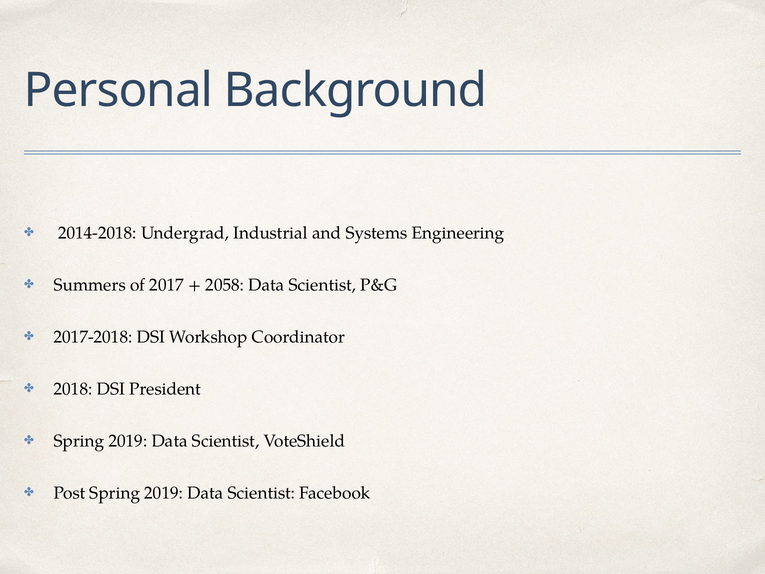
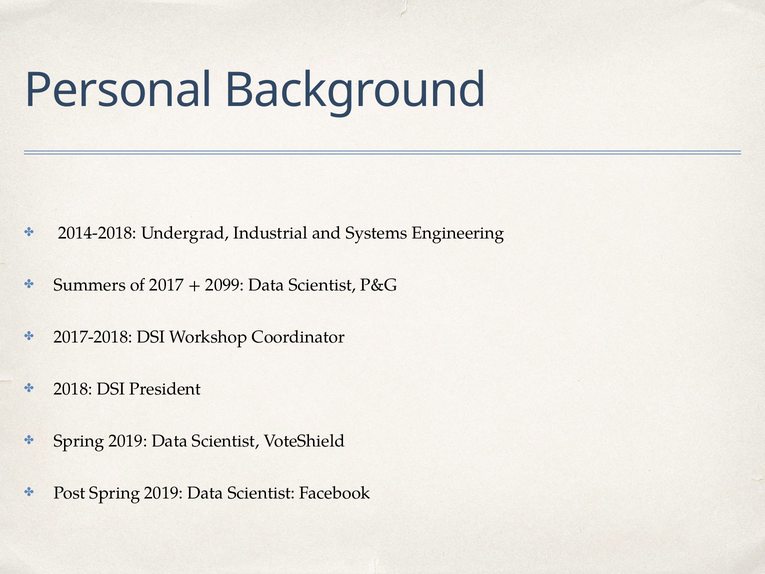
2058: 2058 -> 2099 (225, 285)
